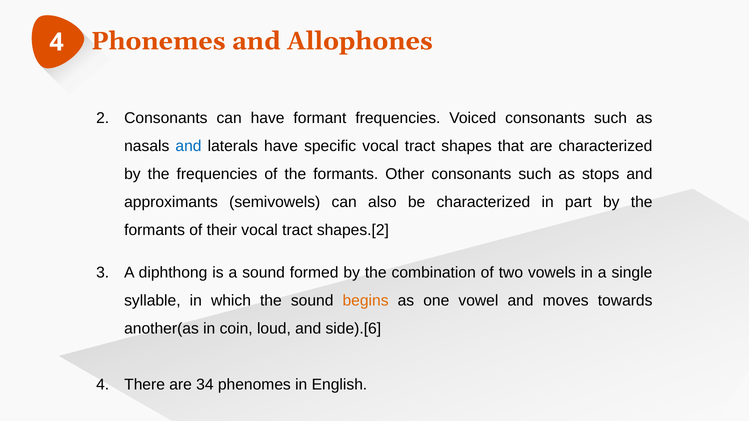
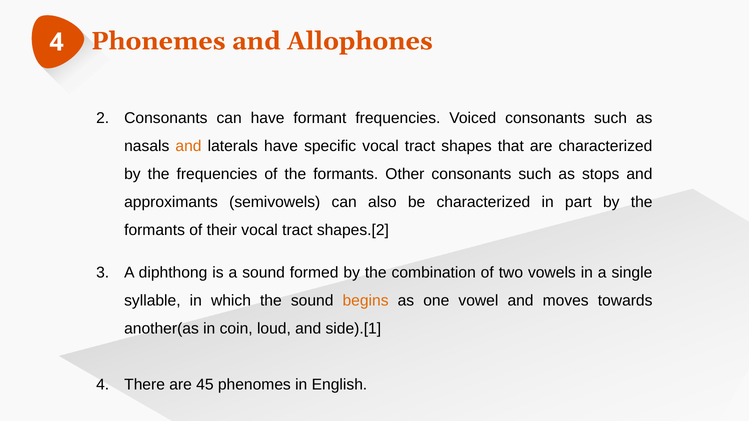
and colour: blue -> orange (188, 146)
side).[6: side).[6 -> side).[1 (353, 329)
34: 34 -> 45 (205, 385)
